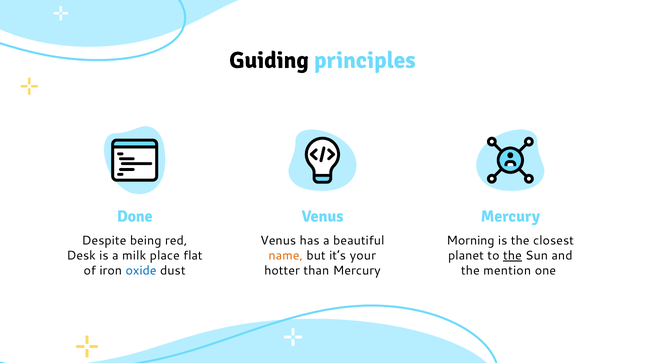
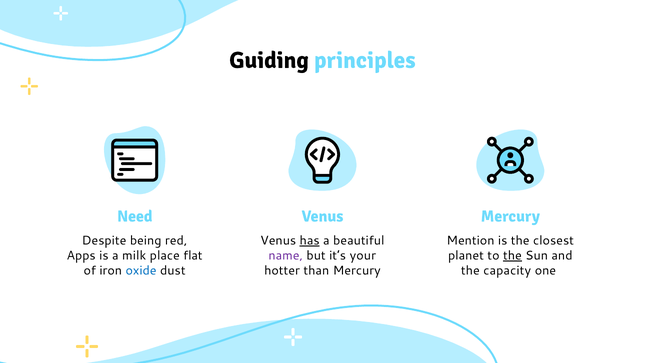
Done: Done -> Need (135, 216)
has underline: none -> present (310, 240)
Morning: Morning -> Mention (470, 240)
Desk: Desk -> Apps (81, 255)
name colour: orange -> purple (286, 255)
mention: mention -> capacity (507, 270)
